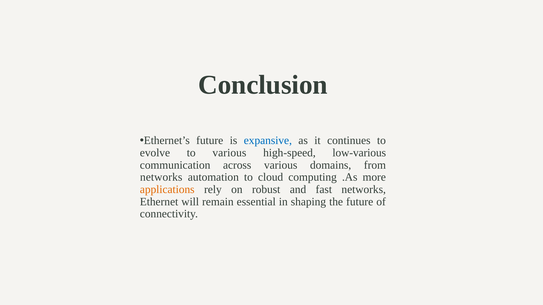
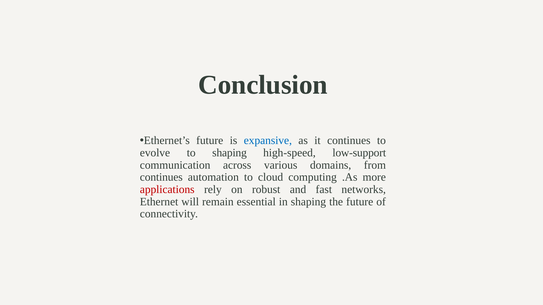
to various: various -> shaping (229, 153)
low-various: low-various -> low-support (359, 153)
networks: networks -> continues (161, 177)
applications colour: orange -> red (167, 190)
